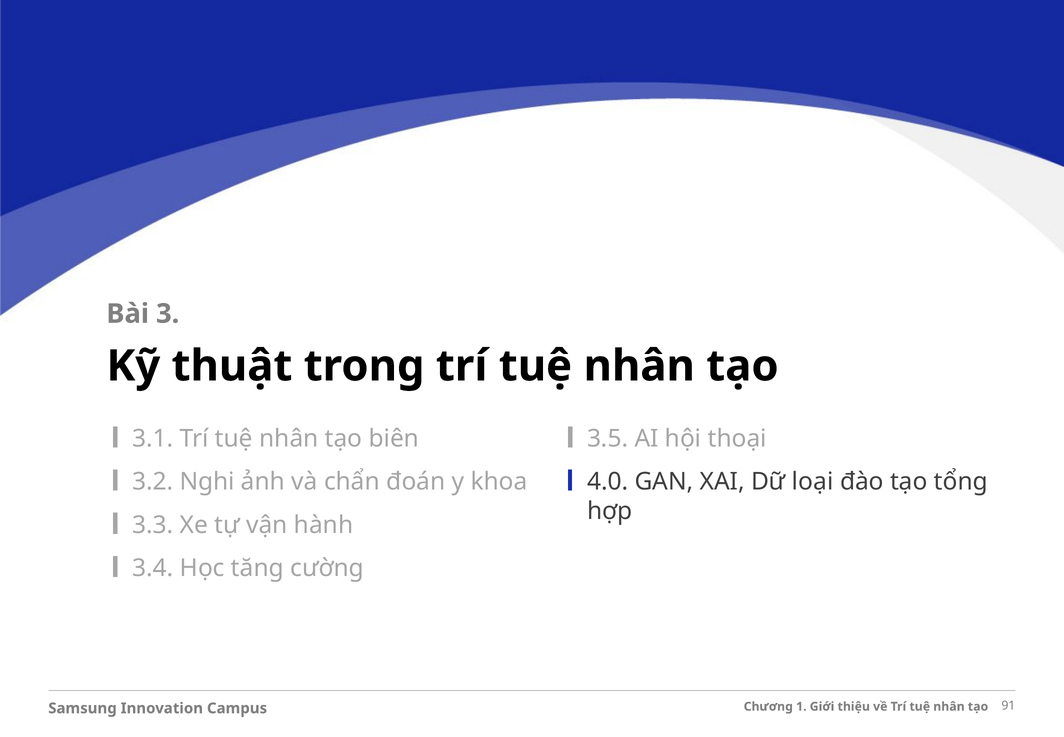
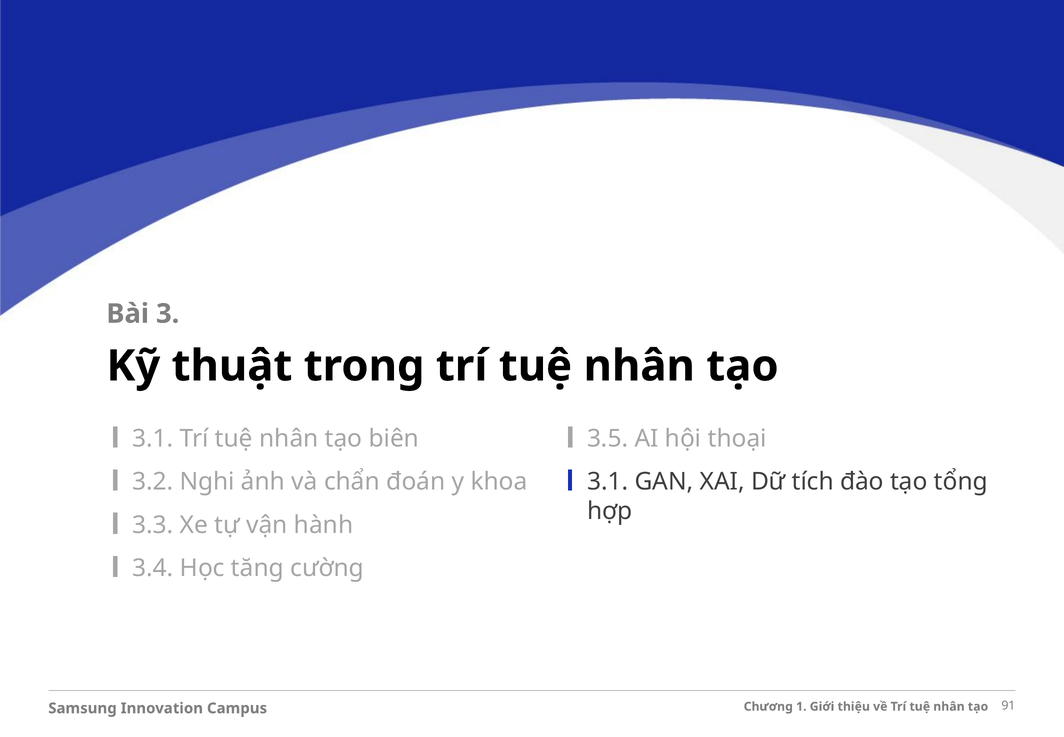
4.0: 4.0 -> 3.1 (608, 482)
loại: loại -> tích (813, 482)
